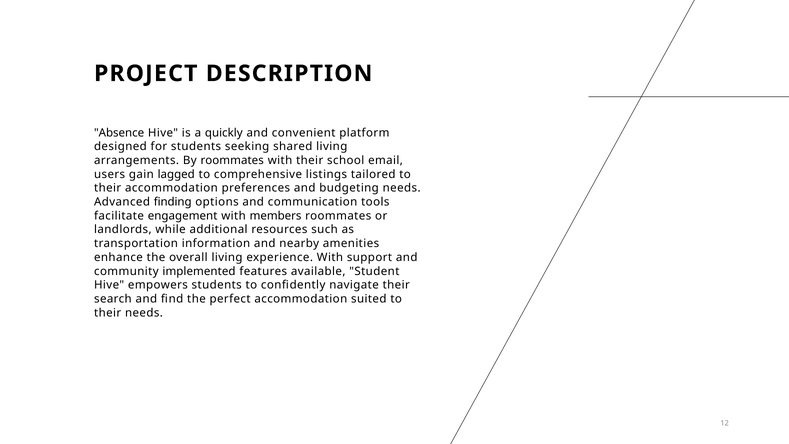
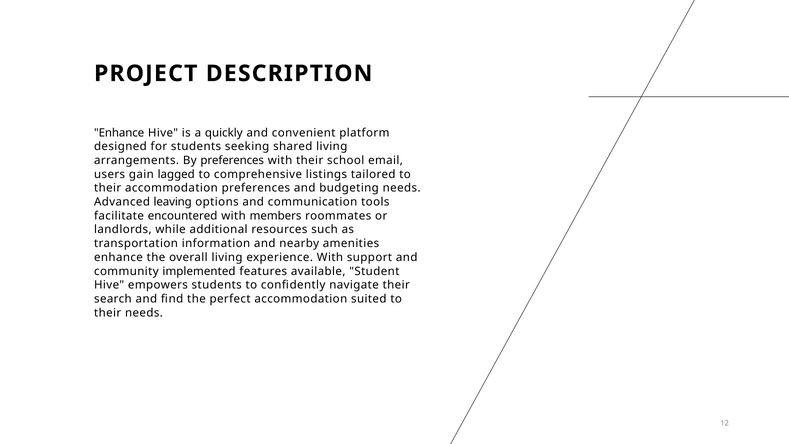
Absence: Absence -> Enhance (119, 133)
By roommates: roommates -> preferences (232, 160)
finding: finding -> leaving (173, 202)
engagement: engagement -> encountered (183, 216)
